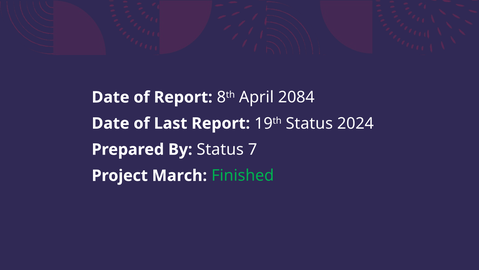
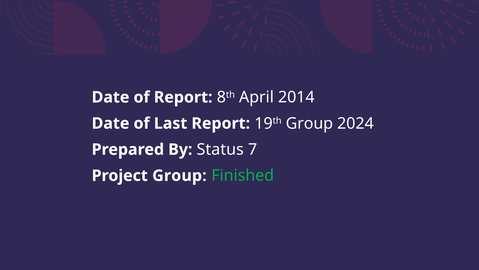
2084: 2084 -> 2014 (296, 97)
19th Status: Status -> Group (309, 123)
Project March: March -> Group (179, 175)
